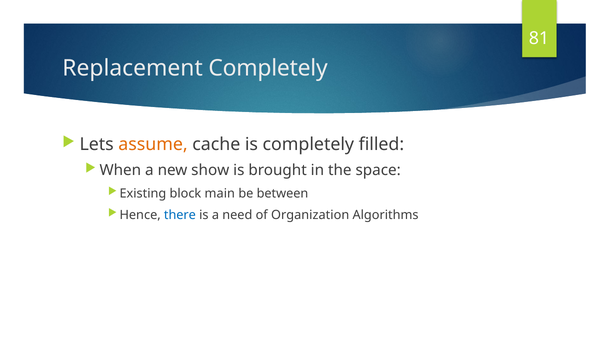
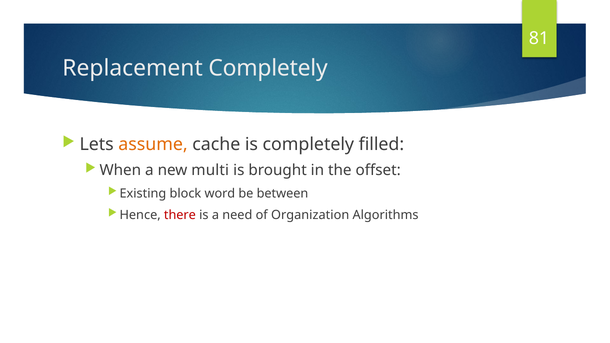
show: show -> multi (210, 170)
space: space -> offset (378, 170)
main: main -> word (220, 193)
there colour: blue -> red (180, 215)
